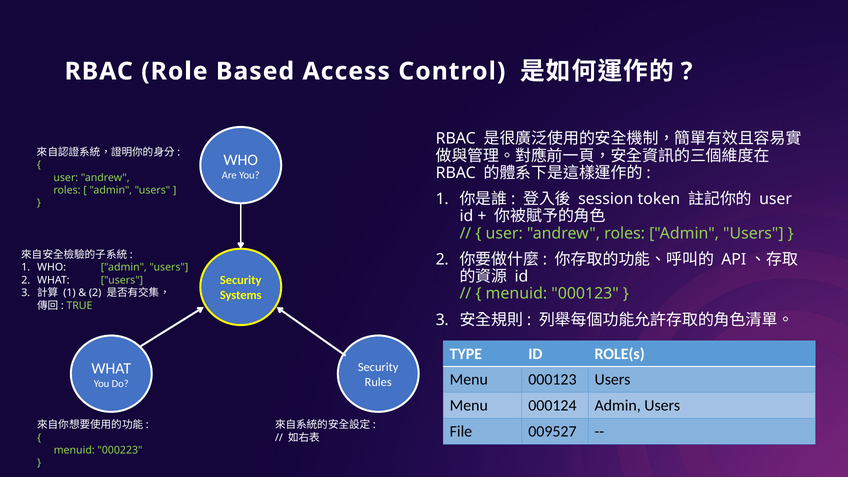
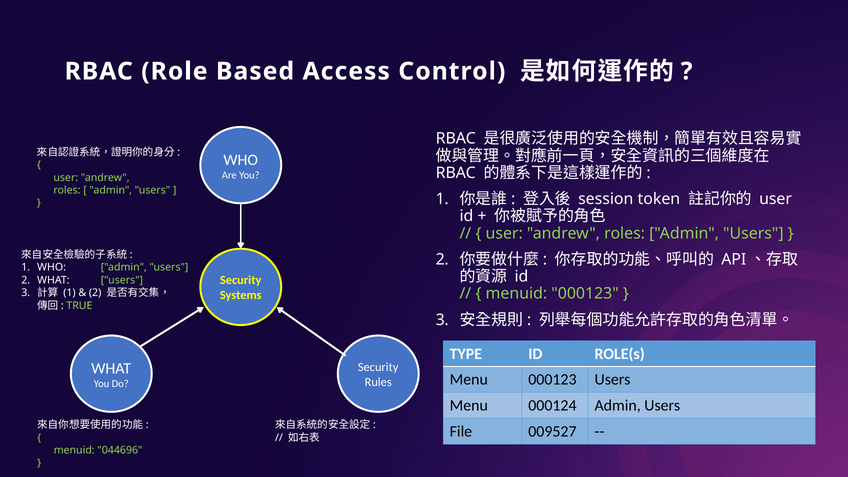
000223: 000223 -> 044696 (120, 450)
